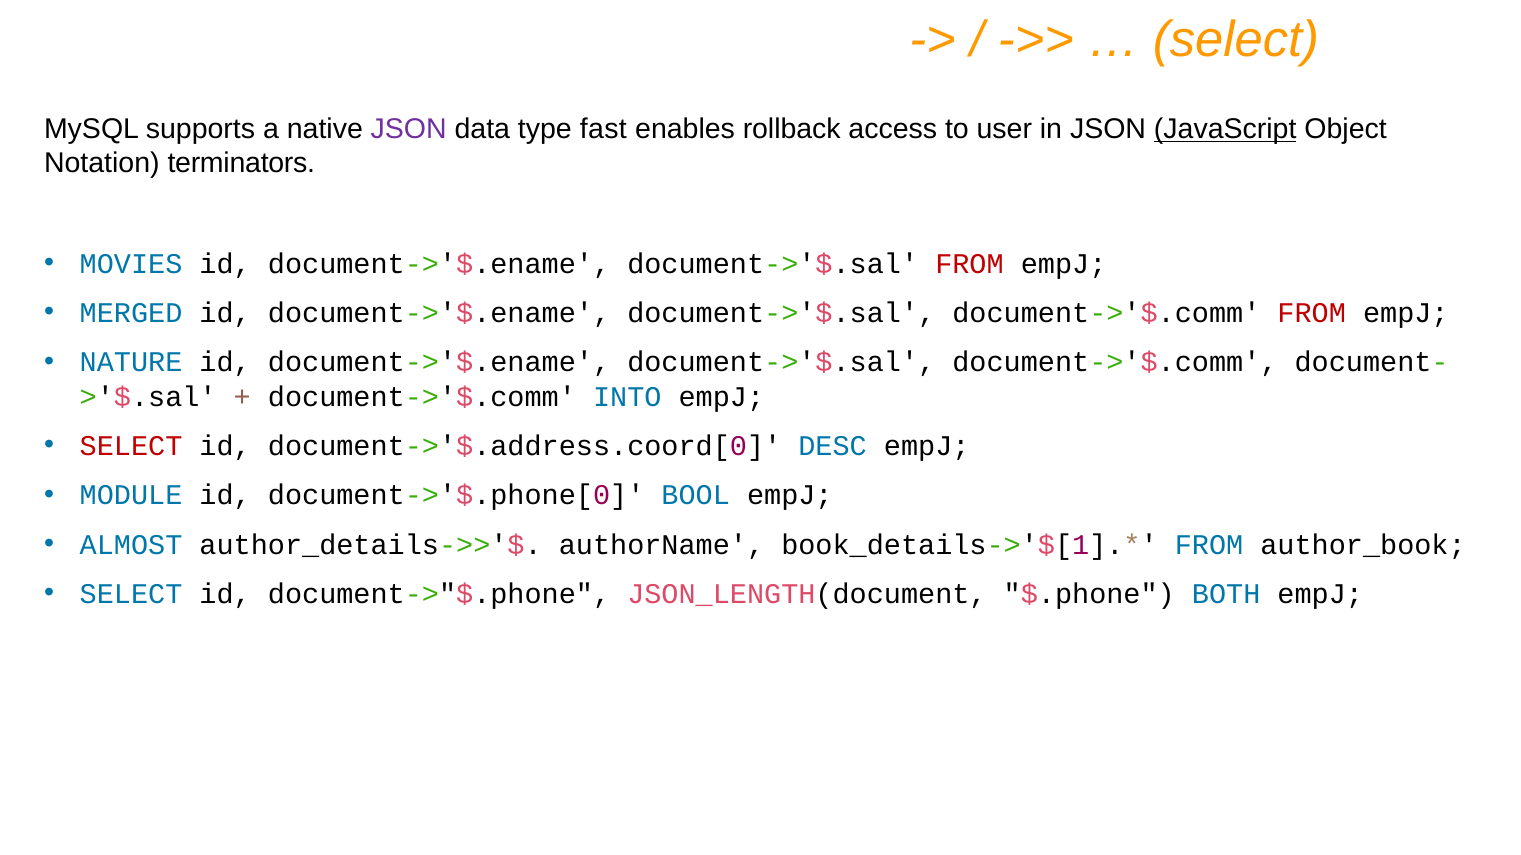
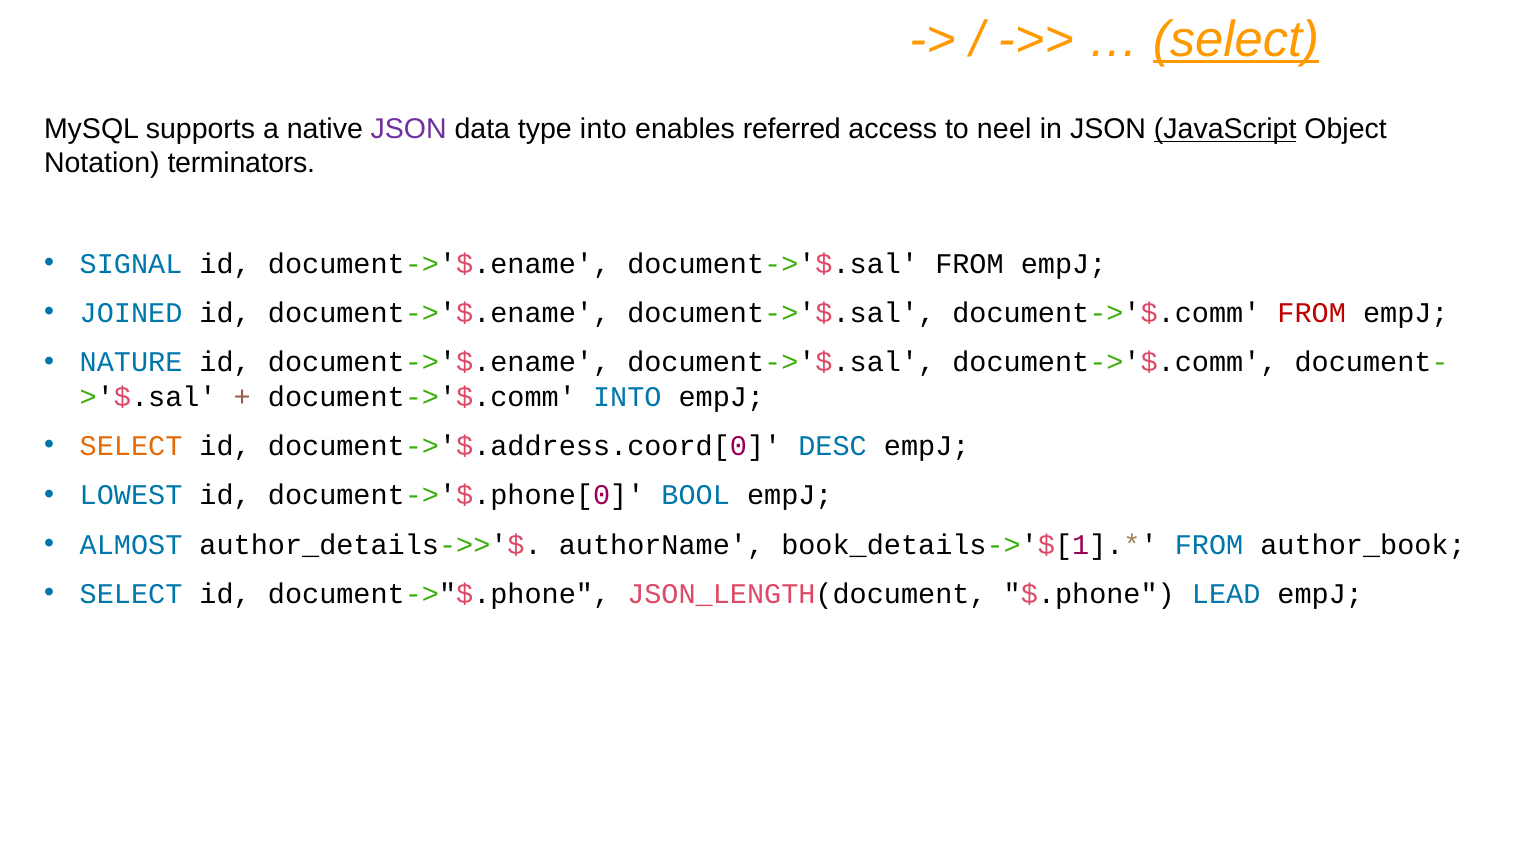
select underline: none -> present (1236, 40)
type fast: fast -> into (603, 129)
rollback: rollback -> referred (792, 129)
user: user -> neel (1004, 129)
MOVIES: MOVIES -> SIGNAL (131, 264)
FROM colour: red -> black (969, 264)
MERGED: MERGED -> JOINED (131, 313)
SELECT colour: red -> orange (131, 446)
MODULE: MODULE -> LOWEST (131, 496)
BOTH: BOTH -> LEAD (1226, 594)
